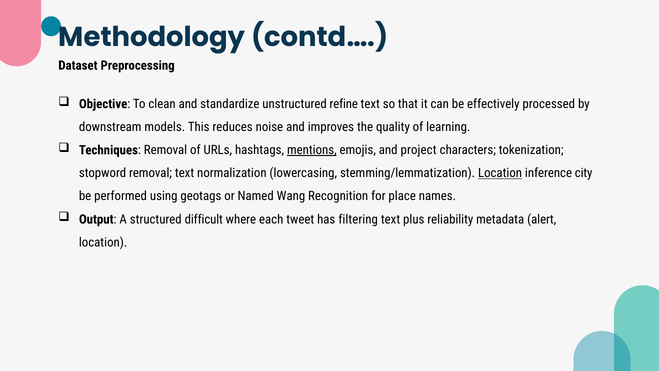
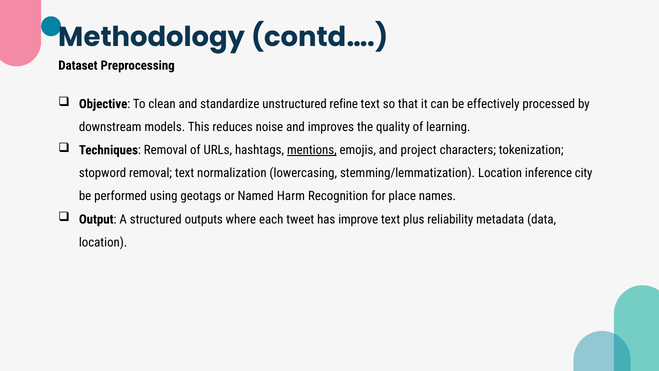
Location underline: present -> none (500, 173)
Wang: Wang -> Harm (291, 196)
difficult: difficult -> outputs (204, 219)
filtering: filtering -> improve (358, 219)
alert: alert -> data (542, 219)
